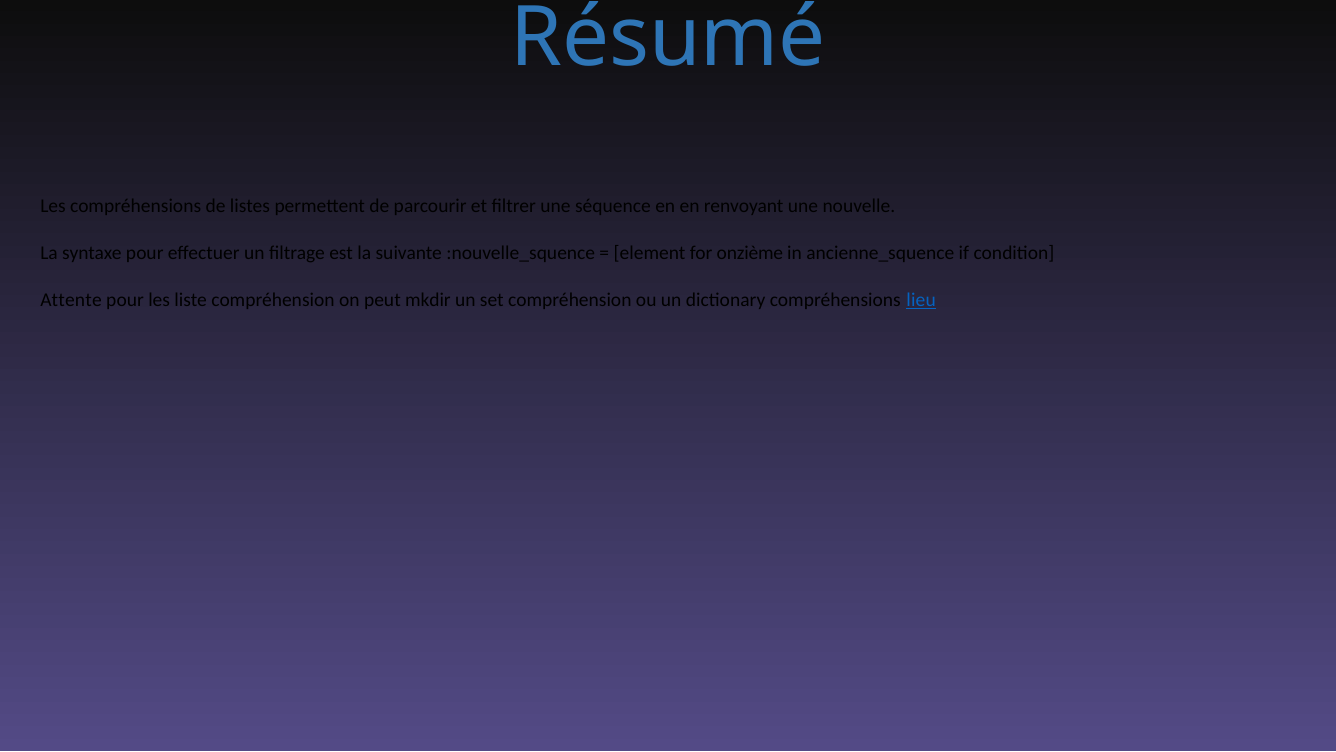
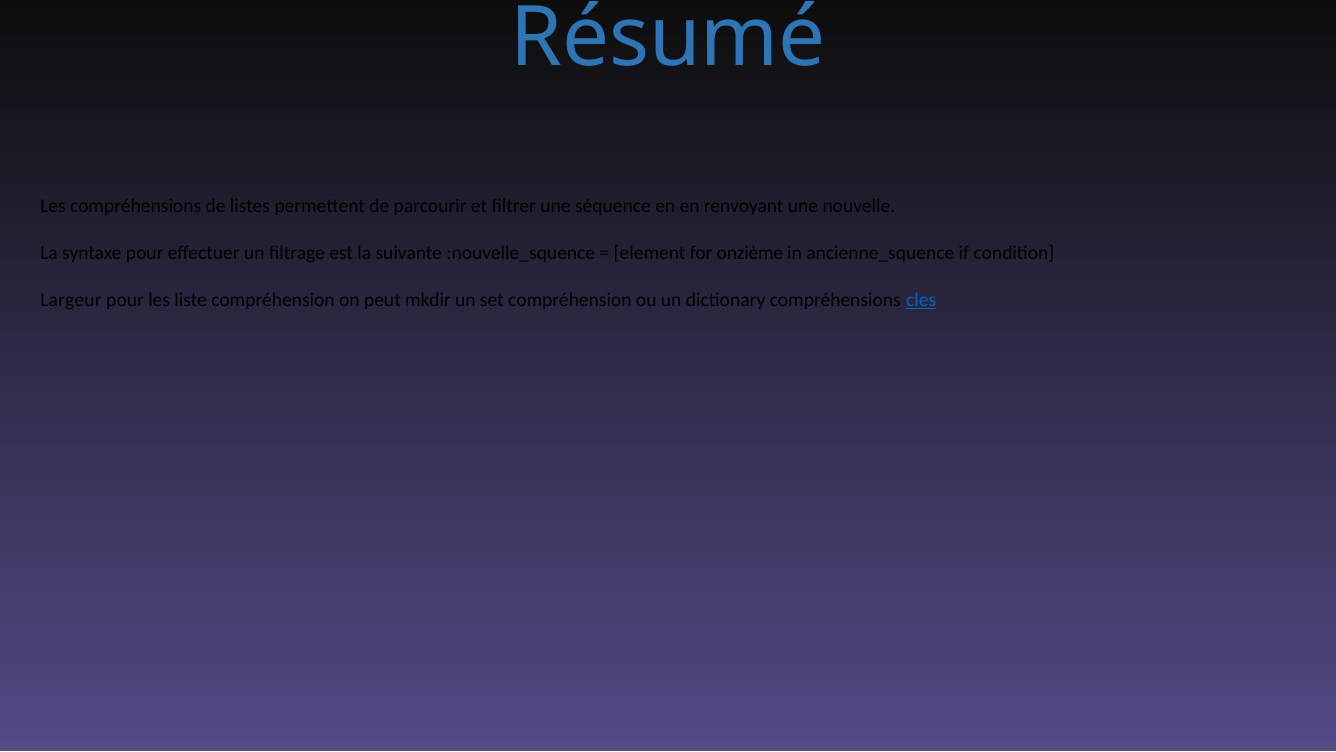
Attente: Attente -> Largeur (71, 300)
lieu: lieu -> cles (921, 300)
